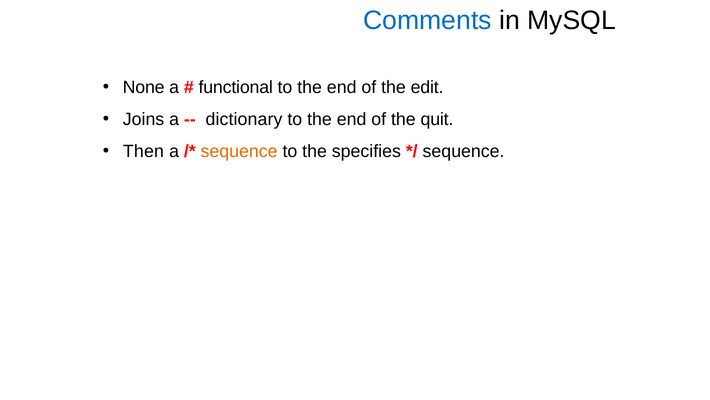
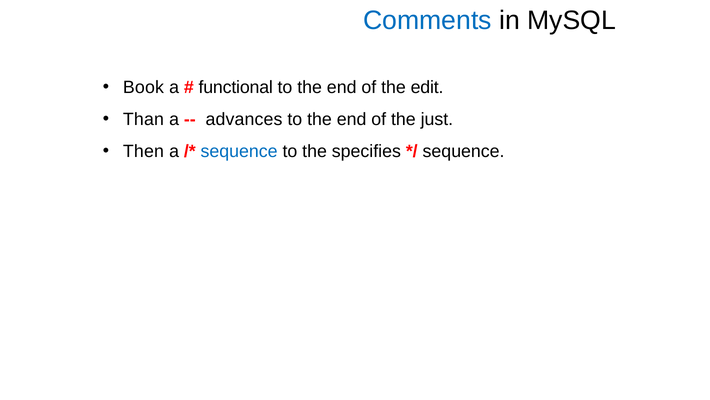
None: None -> Book (143, 87)
Joins: Joins -> Than (143, 119)
dictionary: dictionary -> advances (244, 119)
quit: quit -> just (437, 119)
sequence colour: orange -> blue (239, 151)
